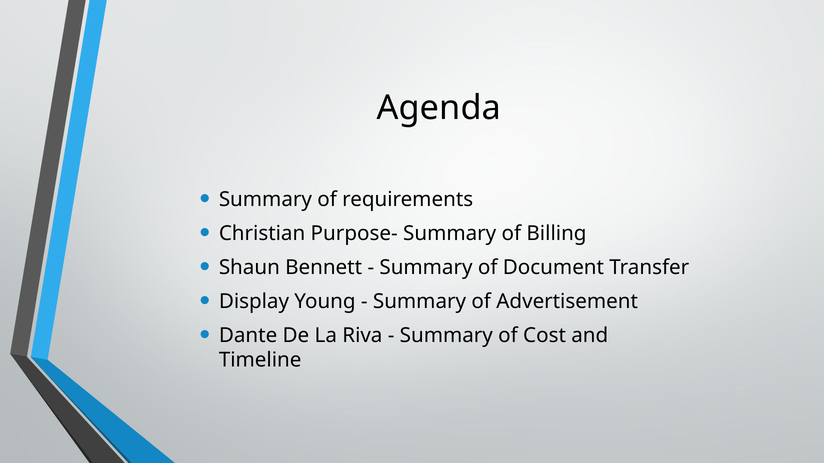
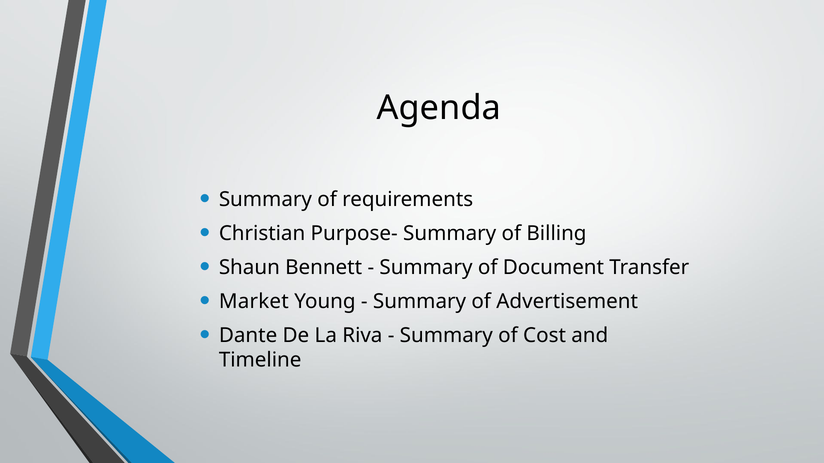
Display: Display -> Market (254, 302)
